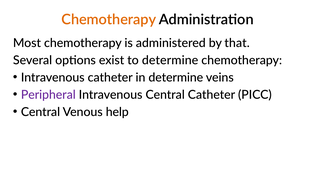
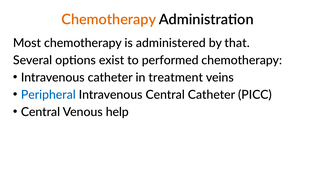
to determine: determine -> performed (170, 60)
in determine: determine -> treatment (176, 77)
Peripheral colour: purple -> blue (48, 95)
